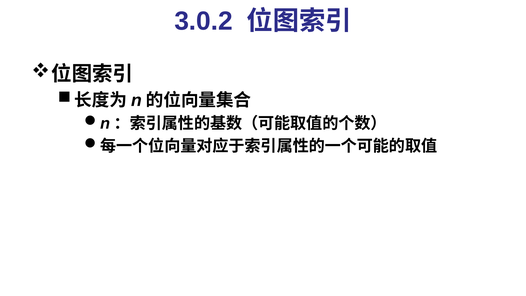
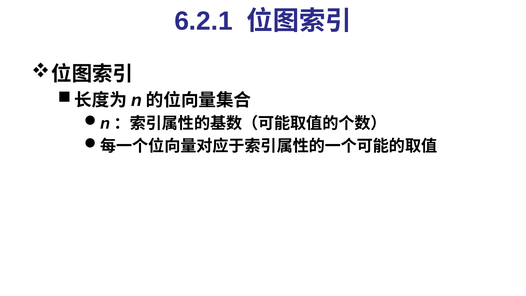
3.0.2: 3.0.2 -> 6.2.1 (204, 21)
